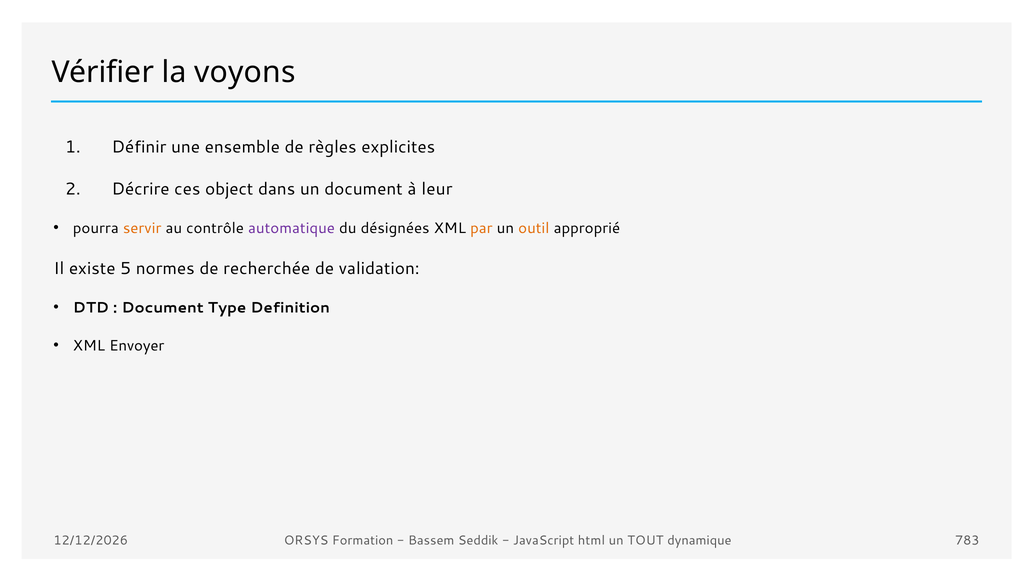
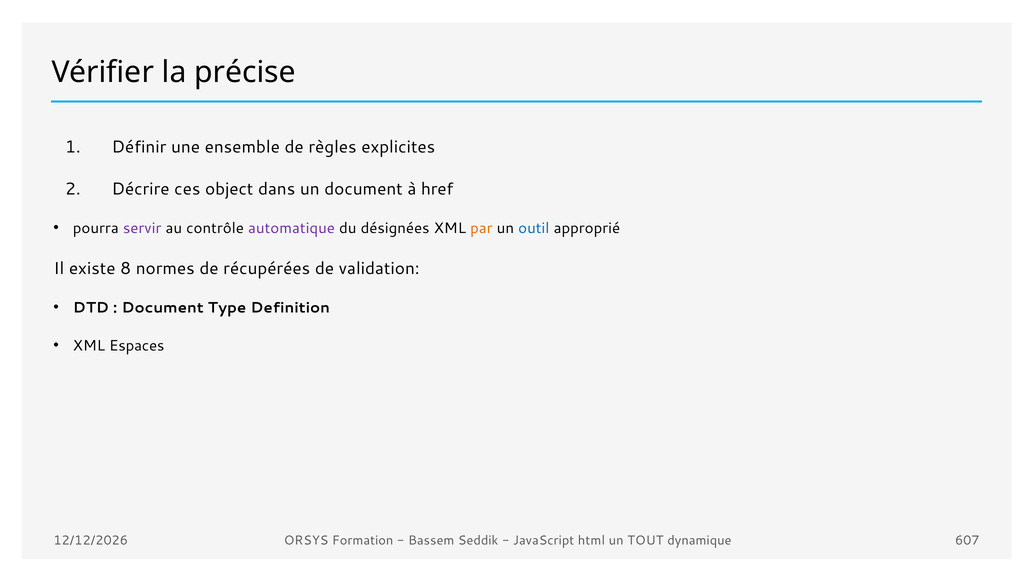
voyons: voyons -> précise (245, 72)
leur: leur -> href (437, 189)
servir colour: orange -> purple (142, 228)
outil colour: orange -> blue (534, 228)
5: 5 -> 8 (126, 269)
recherchée: recherchée -> récupérées (267, 269)
Envoyer: Envoyer -> Espaces (137, 346)
783: 783 -> 607 (967, 541)
